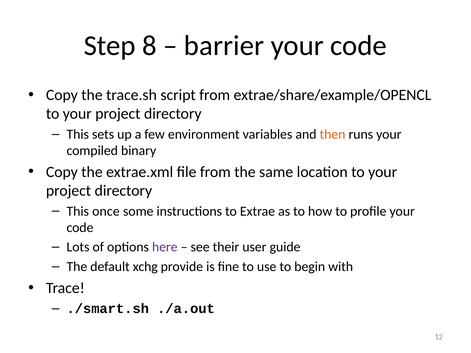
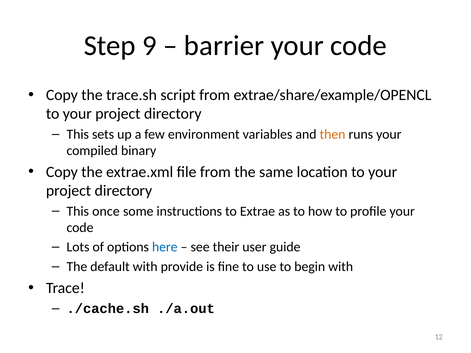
8: 8 -> 9 (149, 46)
here colour: purple -> blue (165, 247)
default xchg: xchg -> with (145, 267)
./smart.sh: ./smart.sh -> ./cache.sh (108, 309)
